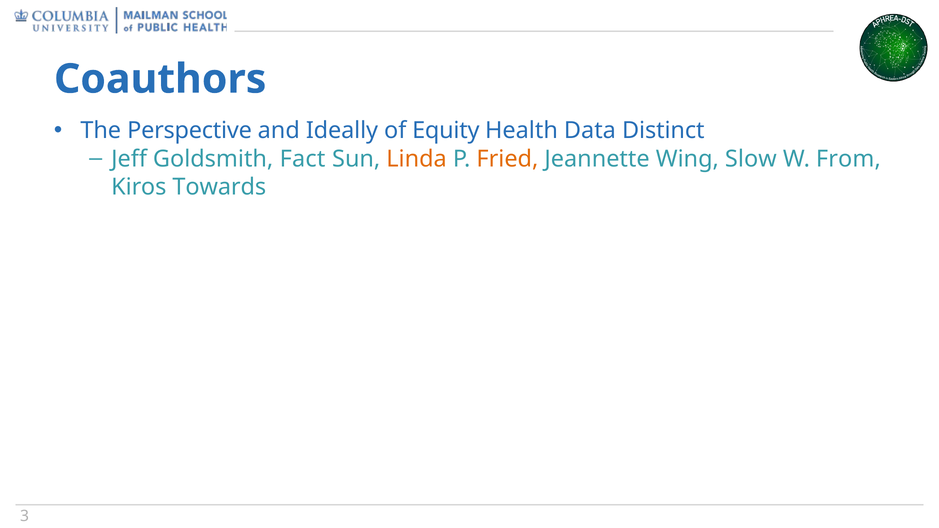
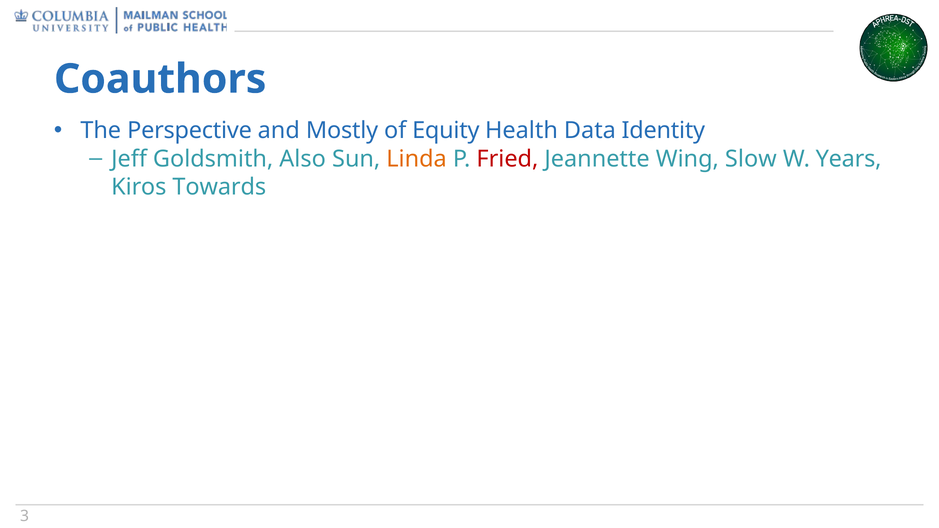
Ideally: Ideally -> Mostly (342, 131)
Distinct: Distinct -> Identity (663, 131)
Fact: Fact -> Also (303, 159)
Fried colour: orange -> red (507, 159)
From: From -> Years (849, 159)
